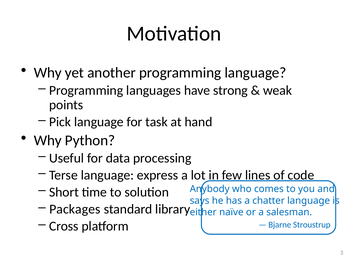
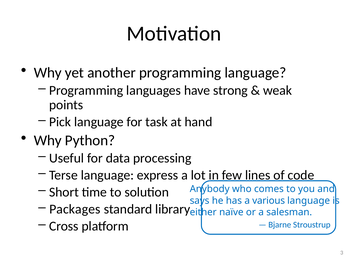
chatter: chatter -> various (269, 201)
